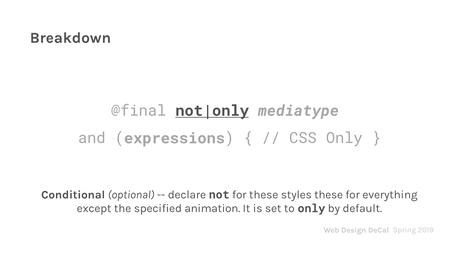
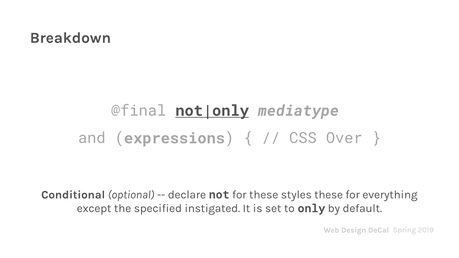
CSS Only: Only -> Over (344, 138)
animation: animation -> instigated (212, 209)
